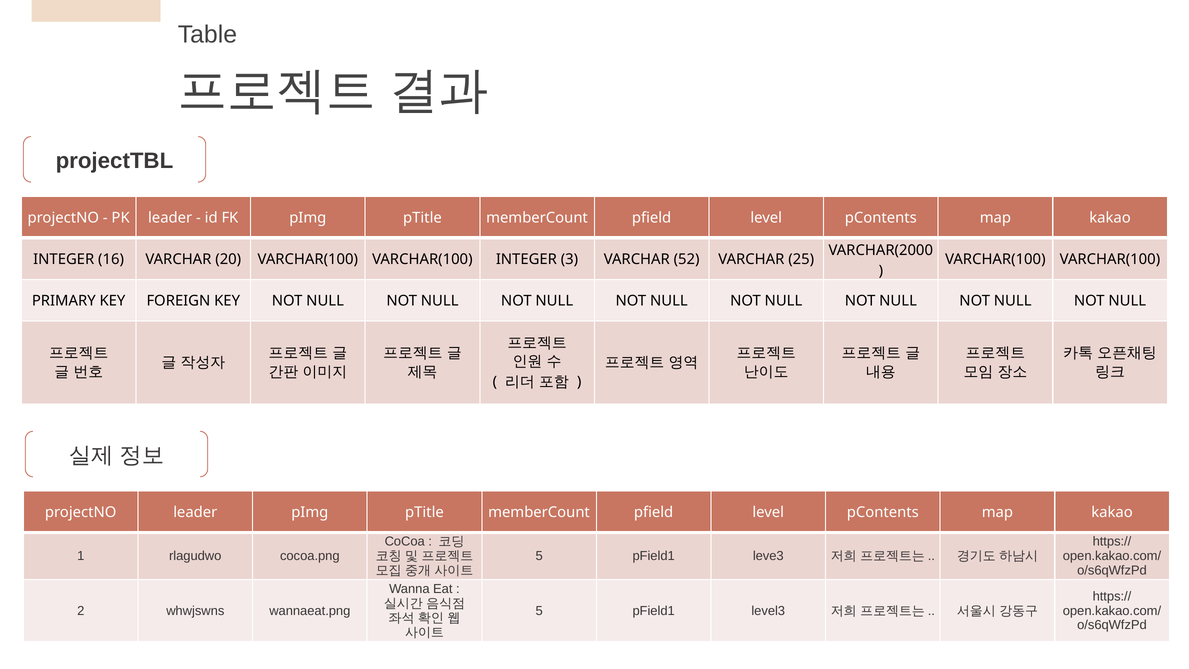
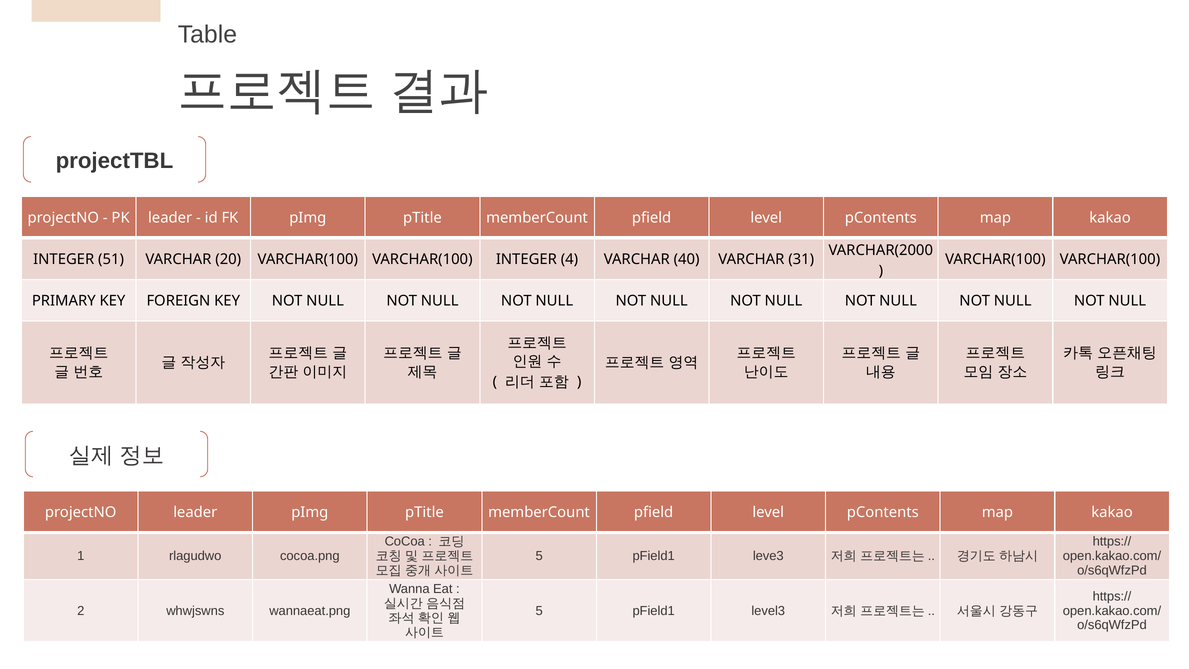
16: 16 -> 51 (111, 259)
3: 3 -> 4 (569, 259)
52: 52 -> 40 (687, 259)
25: 25 -> 31 (801, 259)
